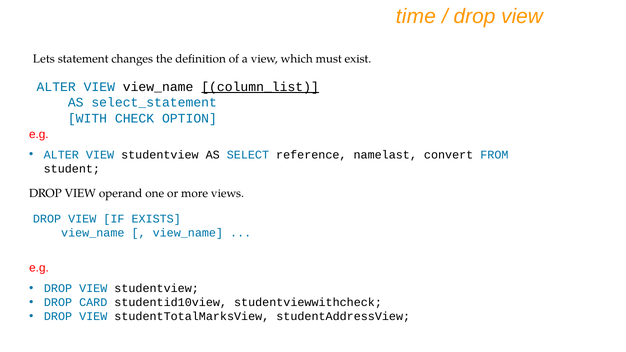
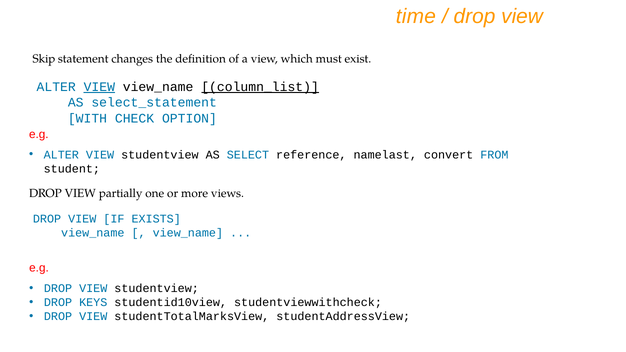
Lets: Lets -> Skip (44, 59)
VIEW underline: none -> present (99, 87)
operand: operand -> partially (121, 194)
CARD: CARD -> KEYS (93, 303)
